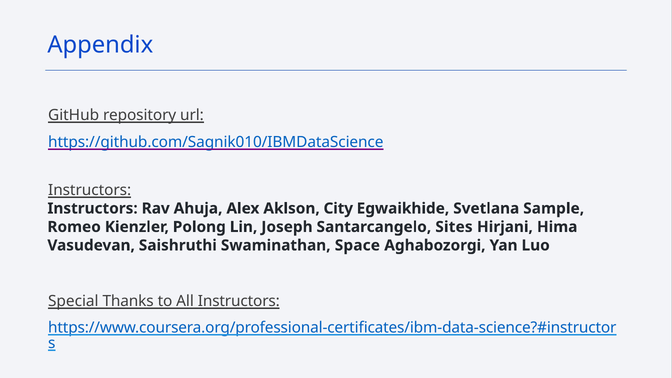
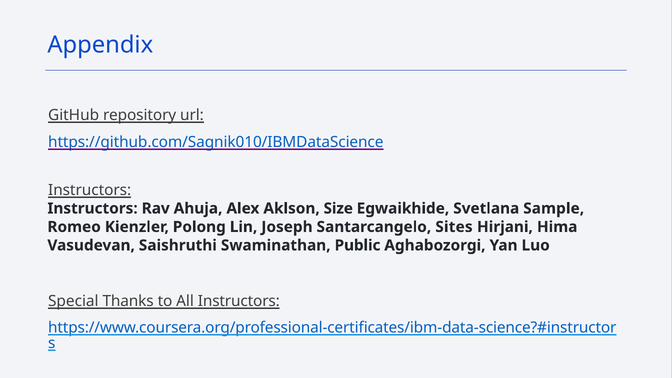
City: City -> Size (338, 208)
Space: Space -> Public (358, 245)
